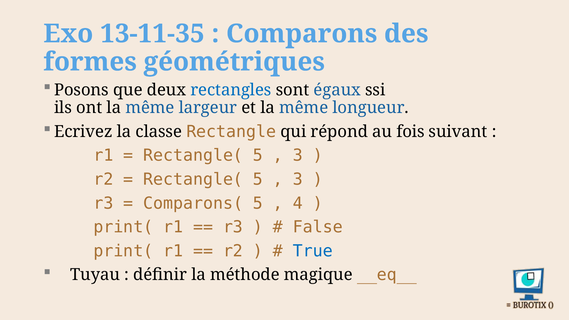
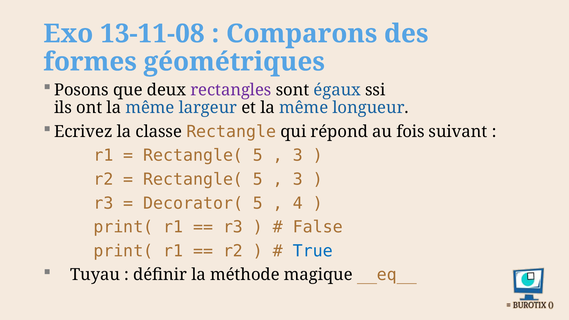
13-11-35: 13-11-35 -> 13-11-08 (152, 34)
rectangles colour: blue -> purple (231, 90)
Comparons(: Comparons( -> Decorator( (193, 203)
